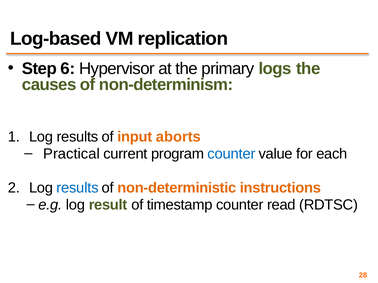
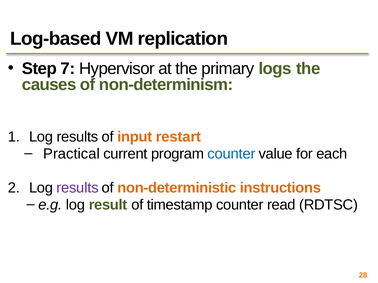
6: 6 -> 7 (68, 69)
aborts: aborts -> restart (178, 137)
results colour: blue -> purple (77, 188)
